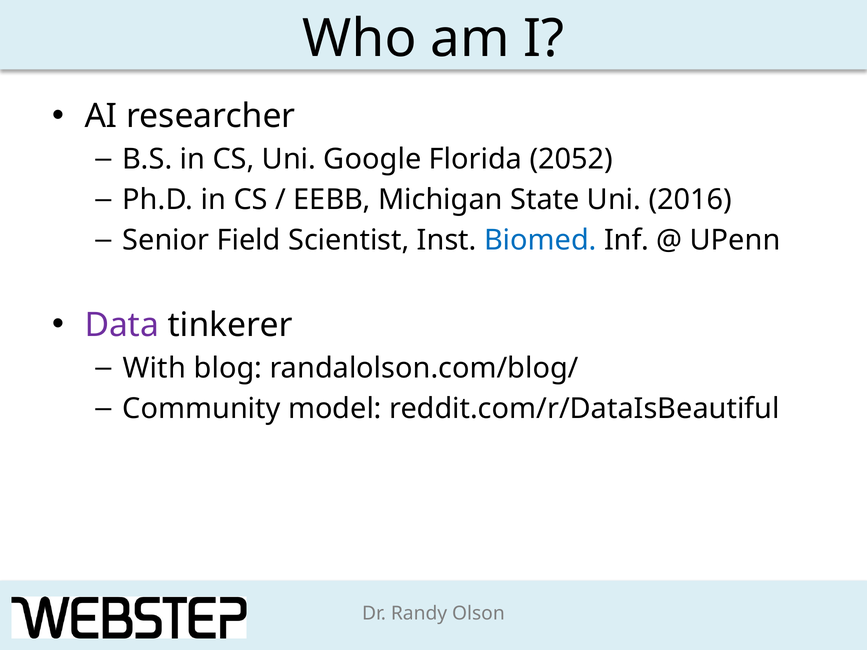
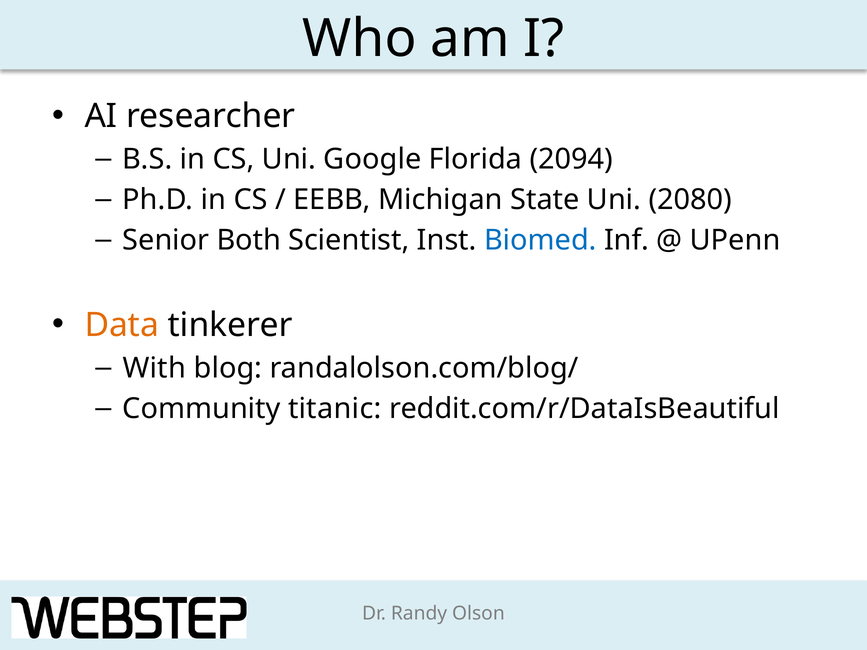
2052: 2052 -> 2094 (571, 159)
2016: 2016 -> 2080 (690, 200)
Field: Field -> Both (249, 240)
Data colour: purple -> orange (122, 325)
model: model -> titanic (335, 409)
